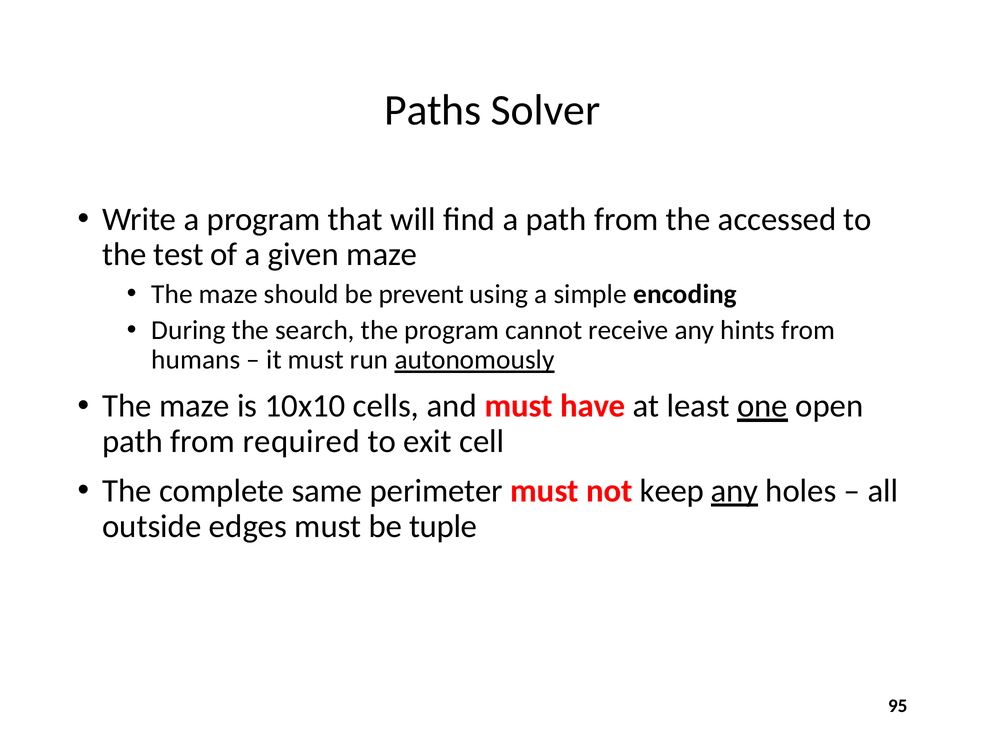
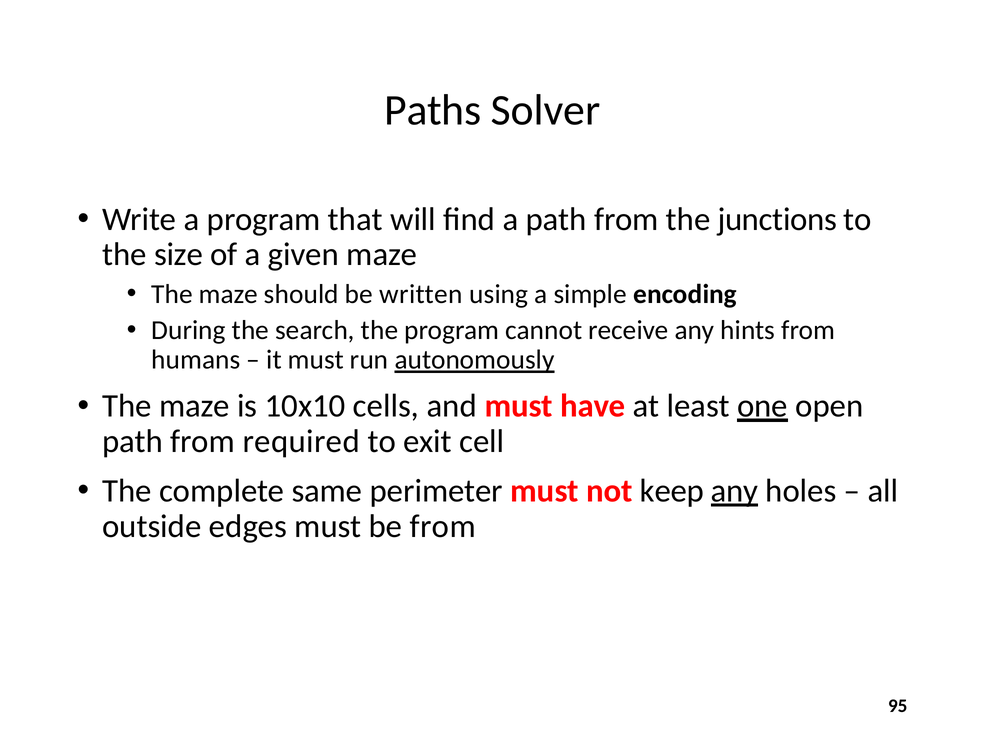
accessed: accessed -> junctions (777, 219)
test: test -> size (178, 255)
prevent: prevent -> written (421, 294)
be tuple: tuple -> from (443, 526)
